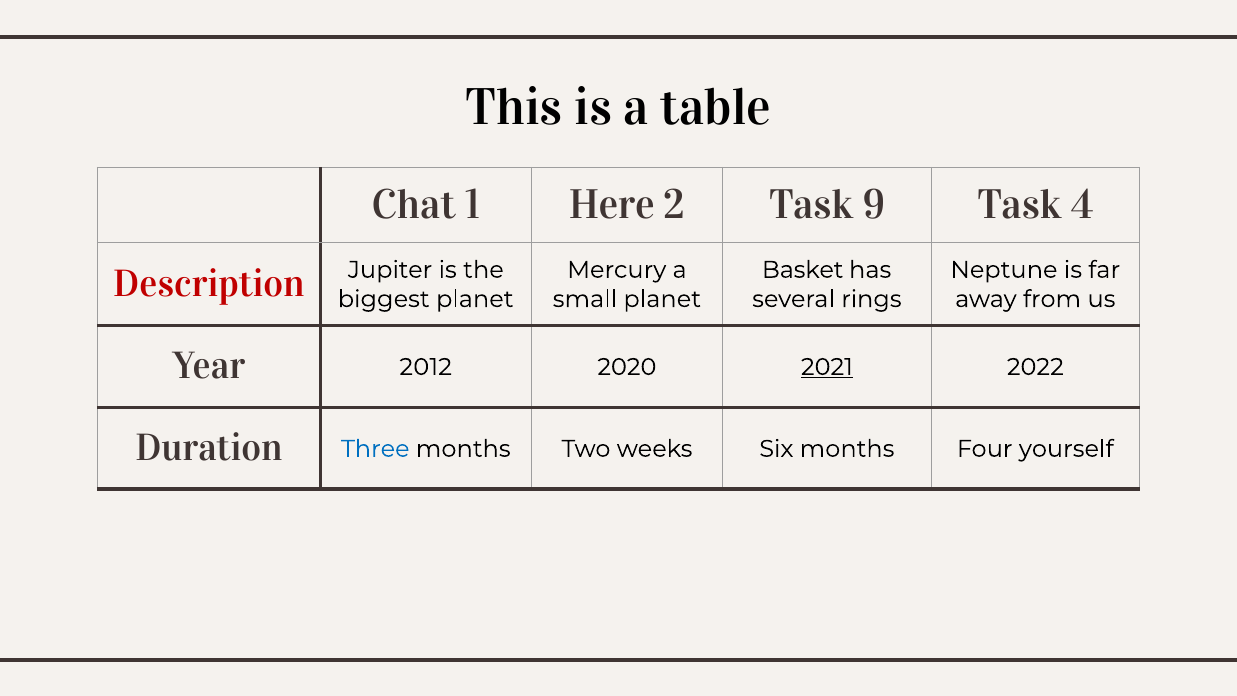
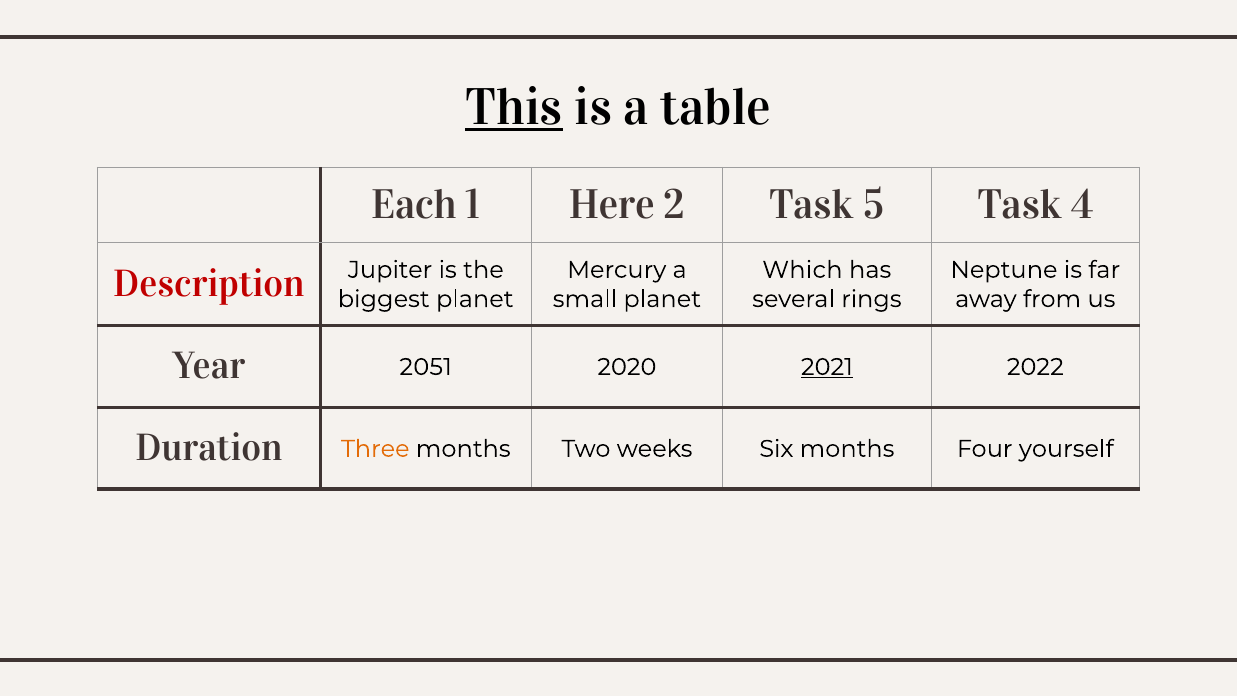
This underline: none -> present (514, 107)
Chat: Chat -> Each (414, 205)
9: 9 -> 5 (874, 205)
Basket: Basket -> Which (802, 270)
2012: 2012 -> 2051 (426, 367)
Three colour: blue -> orange (375, 449)
